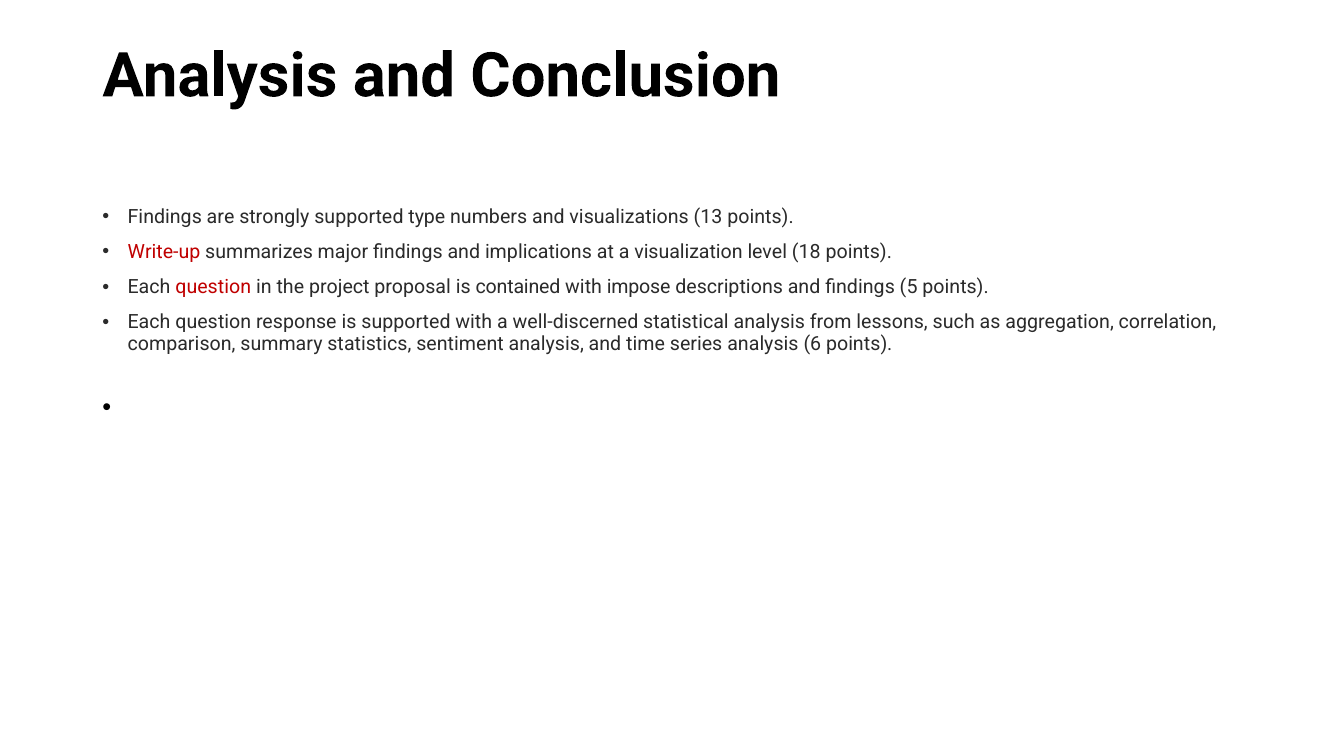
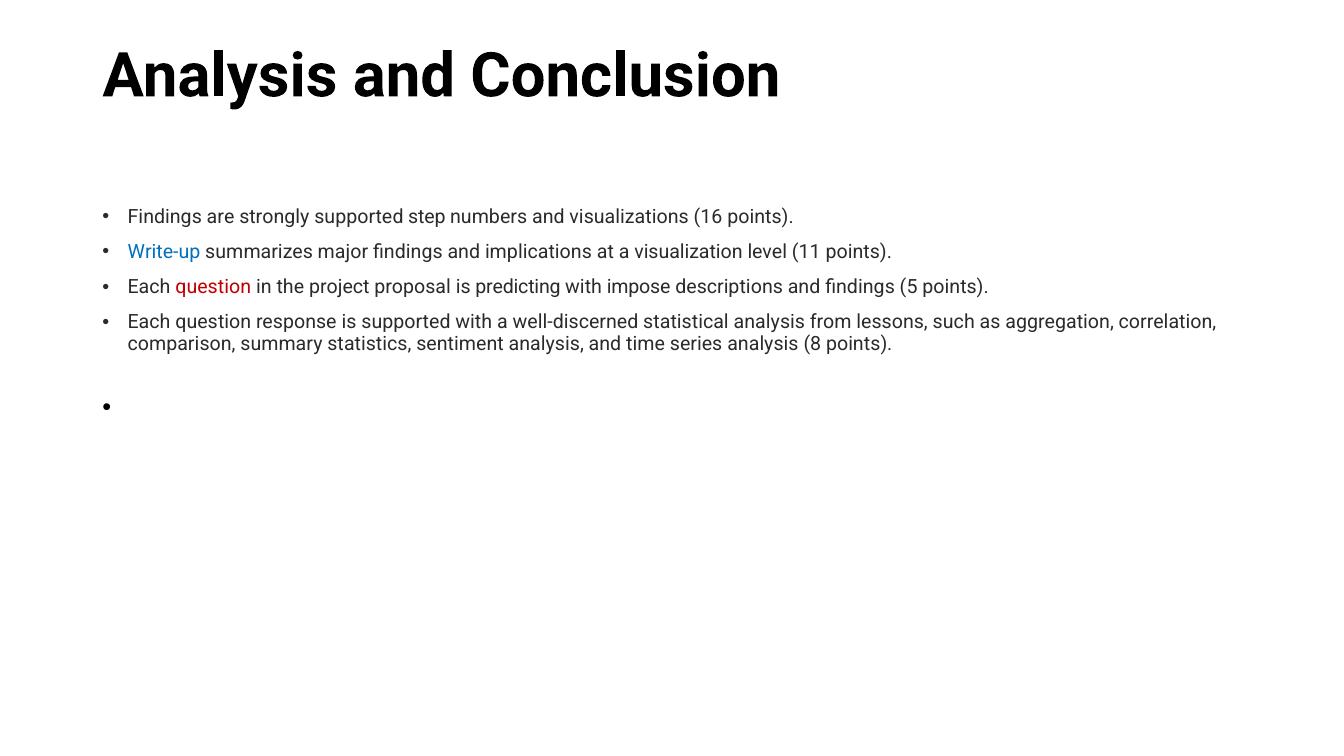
type: type -> step (427, 217)
13: 13 -> 16 (708, 217)
Write-up colour: red -> blue (164, 252)
18: 18 -> 11 (806, 252)
contained: contained -> predicting (518, 287)
6: 6 -> 8 (812, 344)
